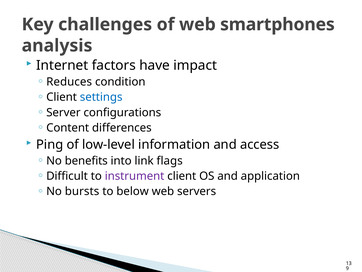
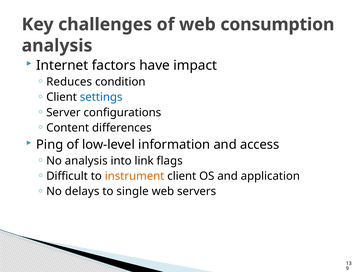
smartphones: smartphones -> consumption (277, 24)
No benefits: benefits -> analysis (86, 160)
instrument colour: purple -> orange (135, 176)
bursts: bursts -> delays (82, 191)
below: below -> single (133, 191)
